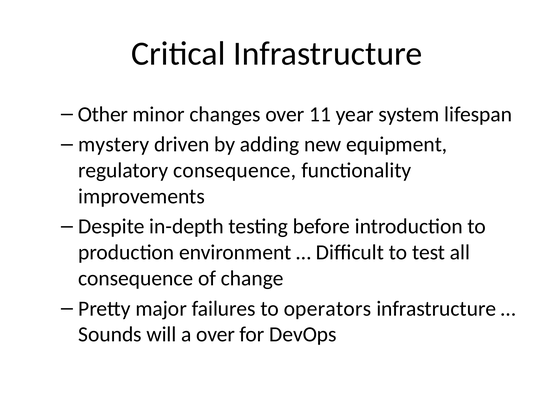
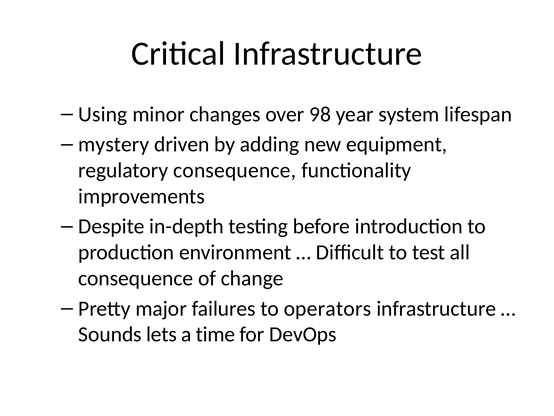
Other: Other -> Using (103, 114)
11: 11 -> 98 (320, 114)
will: will -> lets (162, 334)
a over: over -> time (216, 334)
